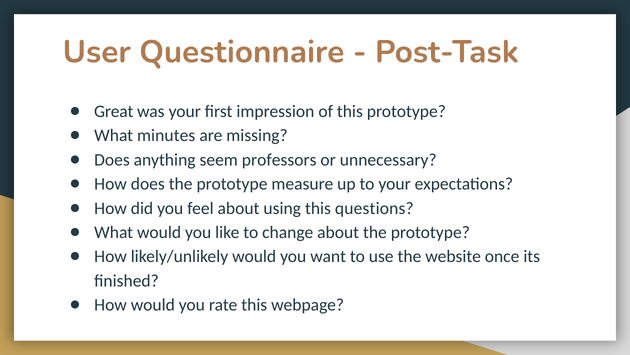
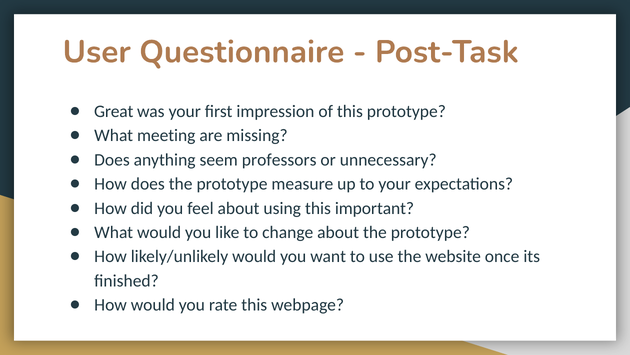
minutes: minutes -> meeting (166, 135)
questions: questions -> important (374, 208)
